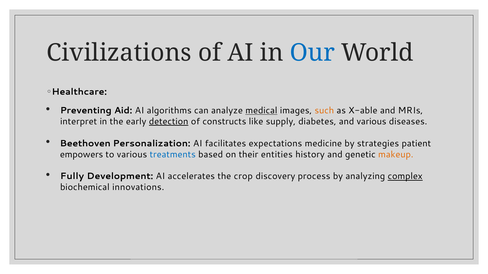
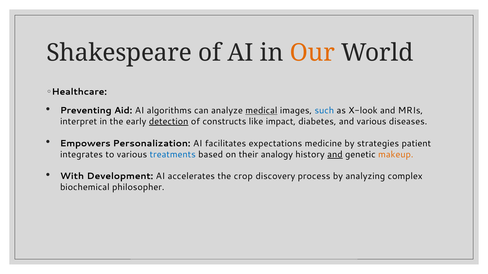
Civilizations: Civilizations -> Shakespeare (119, 53)
Our colour: blue -> orange (312, 53)
such colour: orange -> blue (324, 111)
X-able: X-able -> X-look (363, 111)
supply: supply -> impact (281, 122)
Beethoven: Beethoven -> Empowers (85, 144)
empowers: empowers -> integrates (82, 155)
entities: entities -> analogy (277, 155)
and underline: none -> present (335, 155)
Fully: Fully -> With (72, 177)
complex underline: present -> none (405, 177)
innovations: innovations -> philosopher (138, 188)
